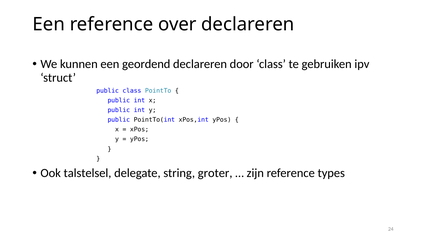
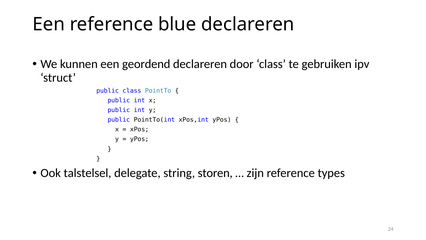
over: over -> blue (177, 24)
groter: groter -> storen (215, 173)
